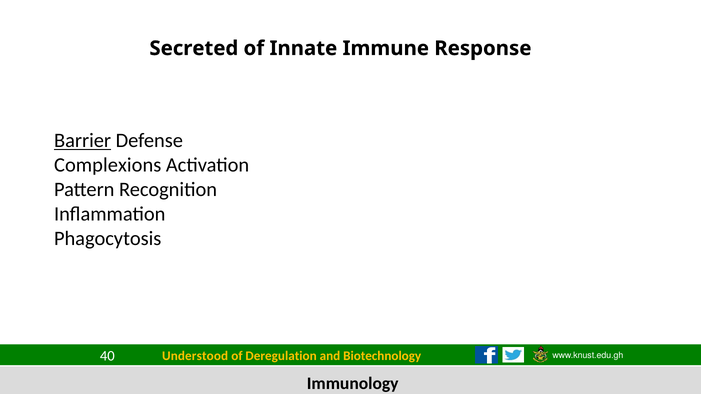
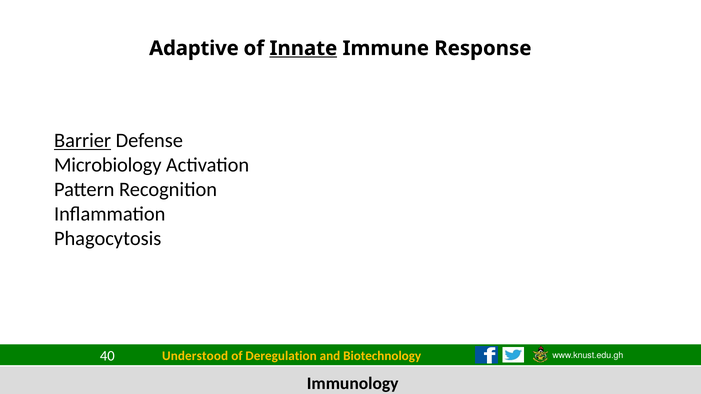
Secreted: Secreted -> Adaptive (194, 48)
Innate underline: none -> present (303, 48)
Complexions: Complexions -> Microbiology (108, 165)
